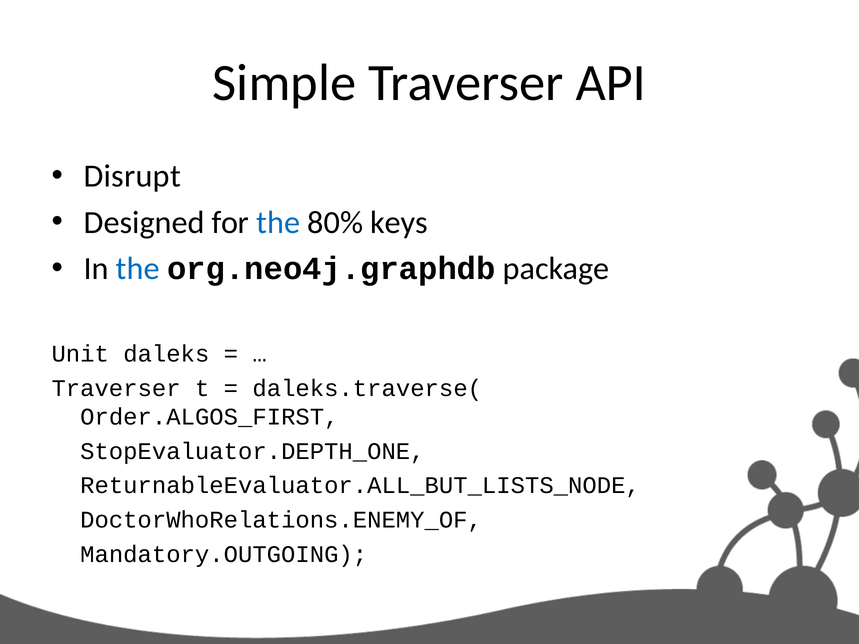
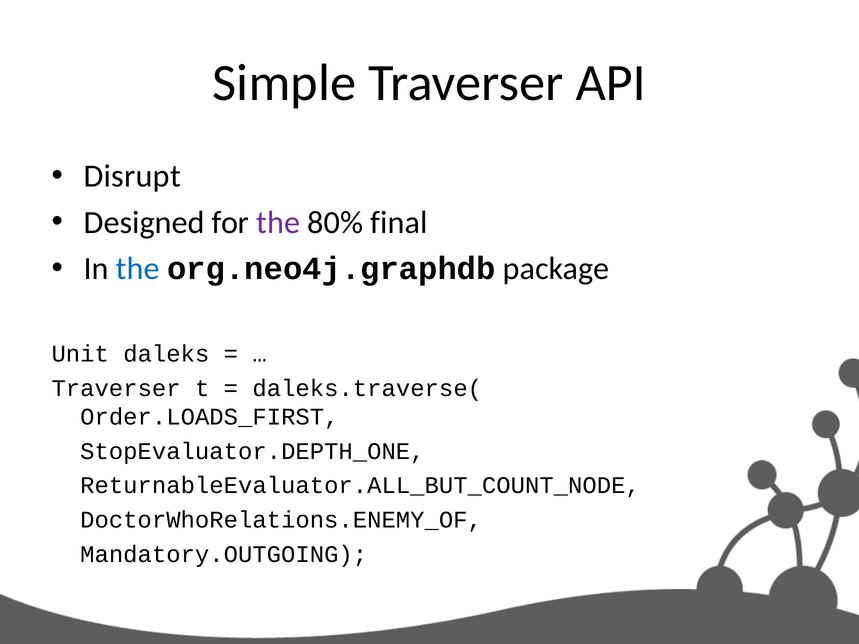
the colour: blue -> purple (278, 223)
keys: keys -> final (399, 223)
Order.ALGOS_FIRST: Order.ALGOS_FIRST -> Order.LOADS_FIRST (209, 417)
ReturnableEvaluator.ALL_BUT_LISTS_NODE: ReturnableEvaluator.ALL_BUT_LISTS_NODE -> ReturnableEvaluator.ALL_BUT_COUNT_NODE (360, 486)
